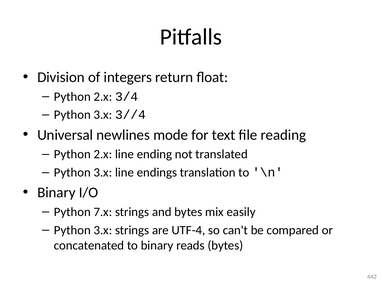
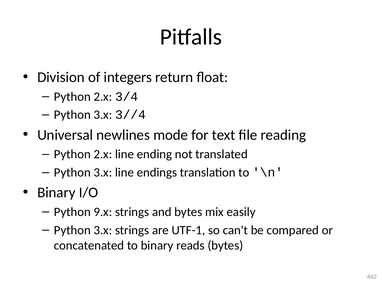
7.x: 7.x -> 9.x (103, 212)
UTF-4: UTF-4 -> UTF-1 (188, 231)
